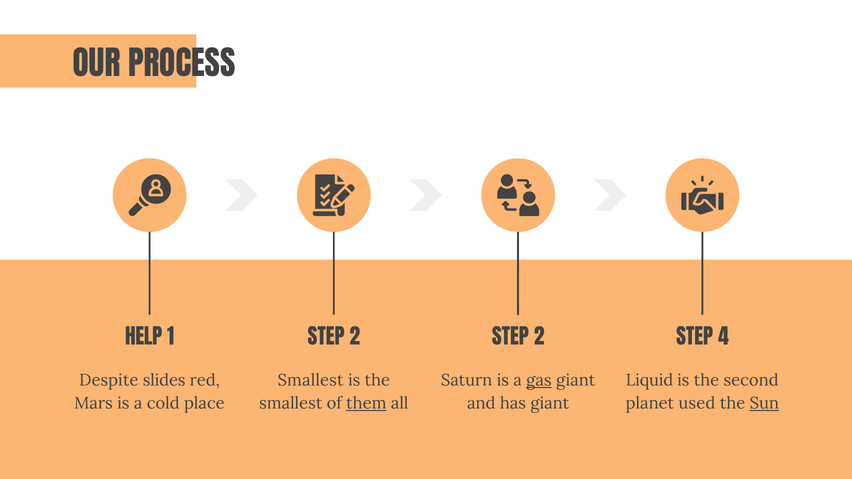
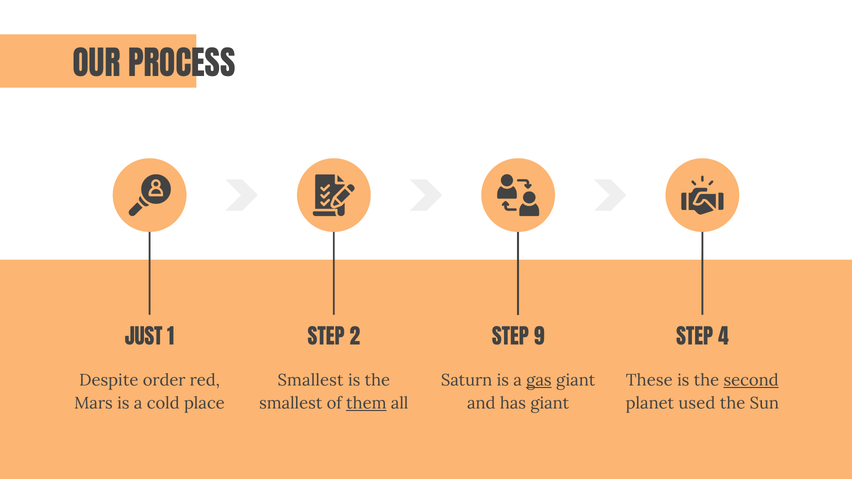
HELP: HELP -> JUST (144, 338)
2: 2 -> 9 (539, 338)
slides: slides -> order (164, 381)
Liquid: Liquid -> These (649, 381)
second underline: none -> present (751, 381)
Sun underline: present -> none (764, 403)
